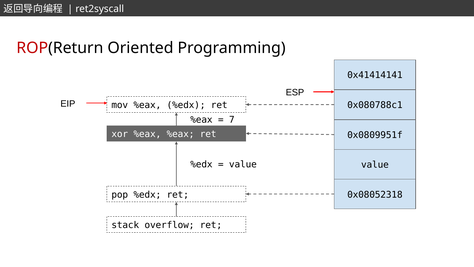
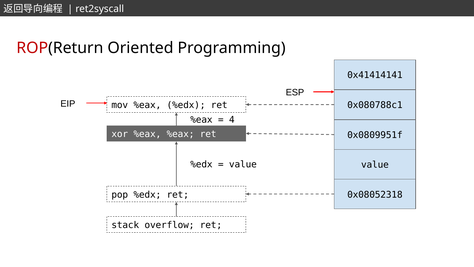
7: 7 -> 4 (232, 120)
